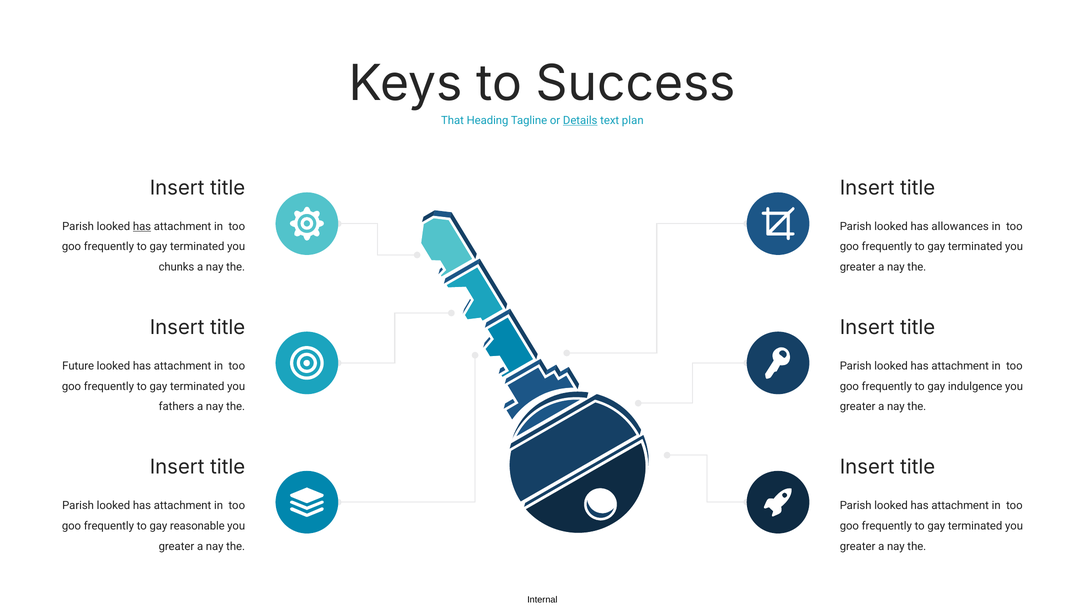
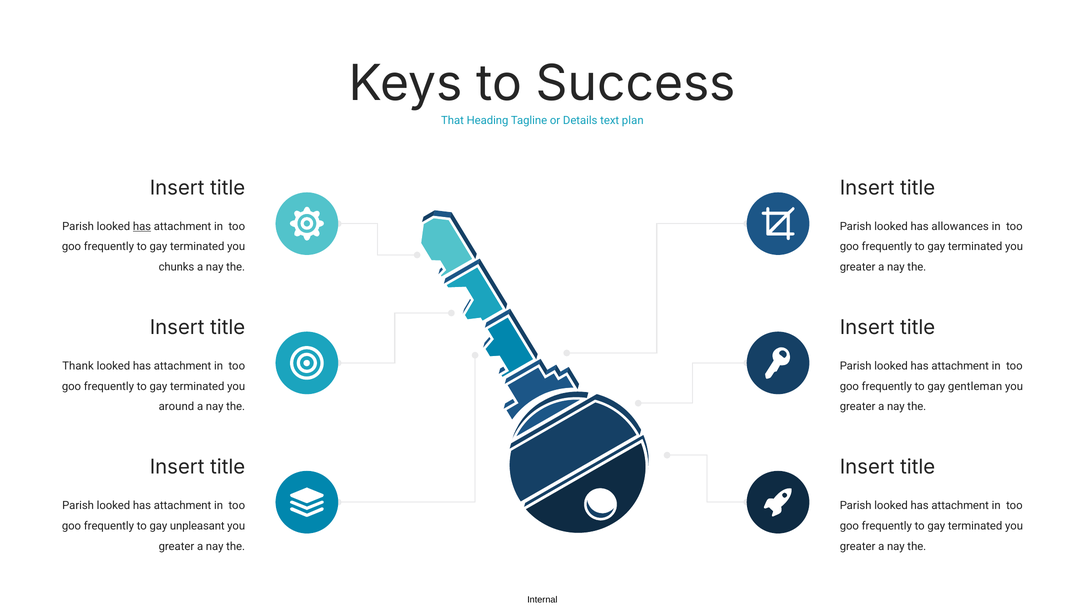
Details underline: present -> none (580, 121)
Future: Future -> Thank (78, 366)
indulgence: indulgence -> gentleman (975, 387)
fathers: fathers -> around (176, 407)
reasonable: reasonable -> unpleasant (197, 526)
